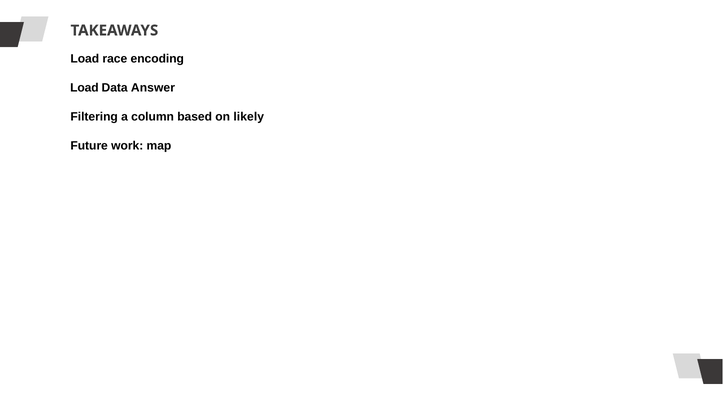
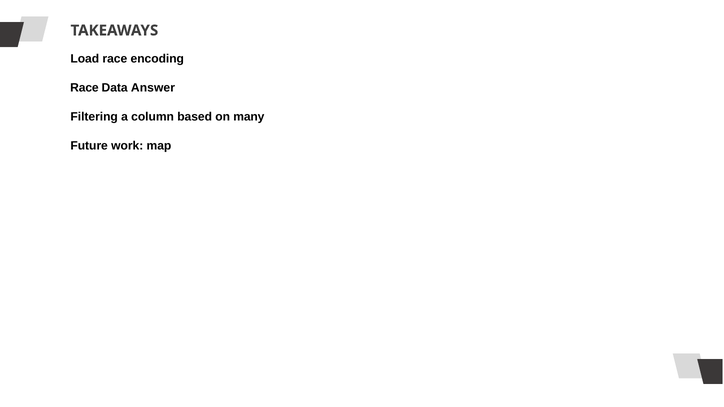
Load: Load -> Race (84, 88)
likely: likely -> many (249, 117)
